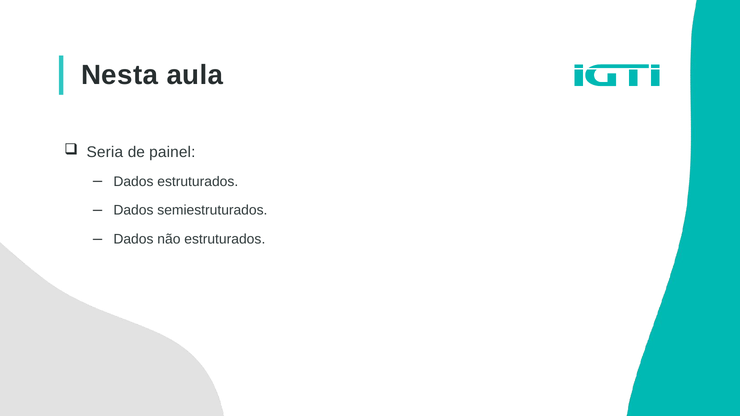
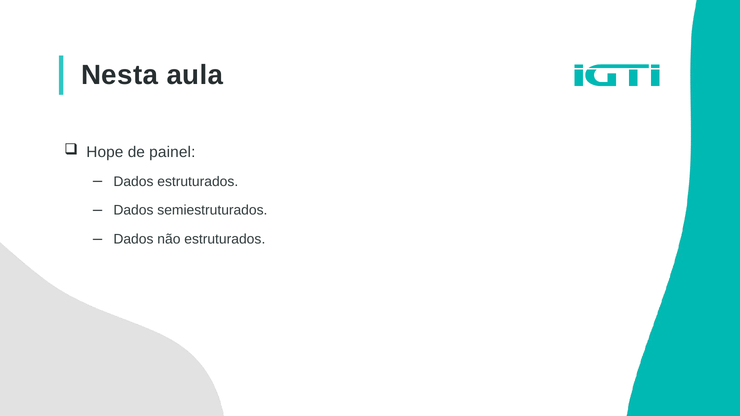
Seria: Seria -> Hope (105, 152)
